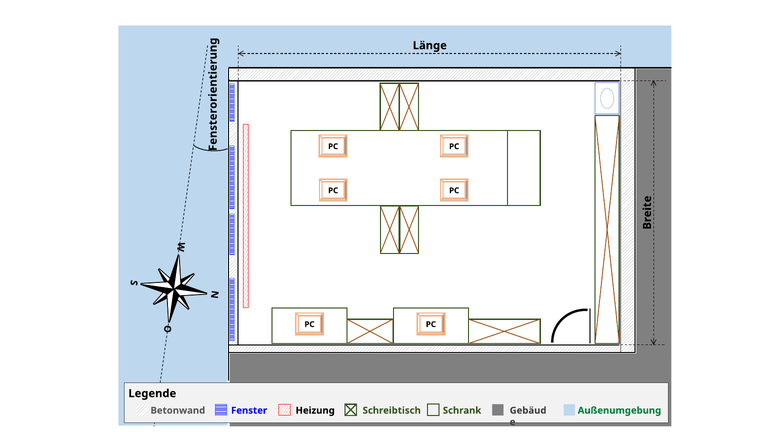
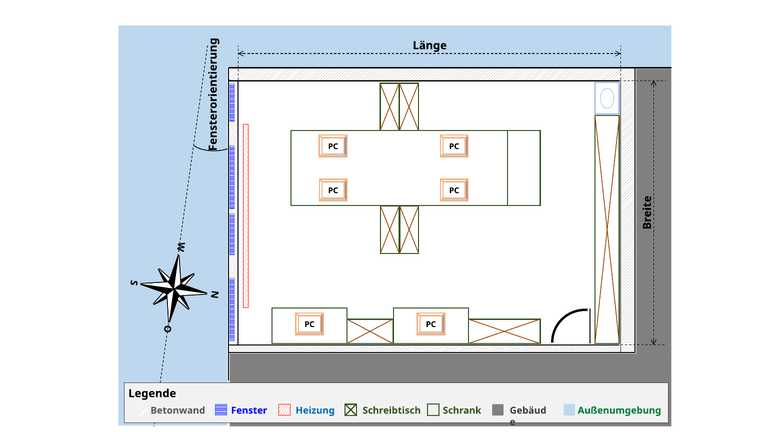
Heizung colour: black -> blue (315, 410)
